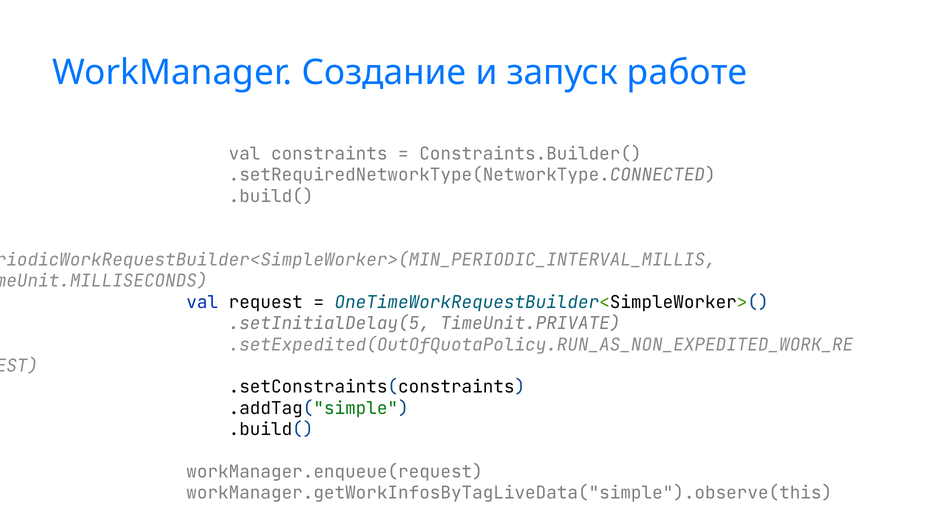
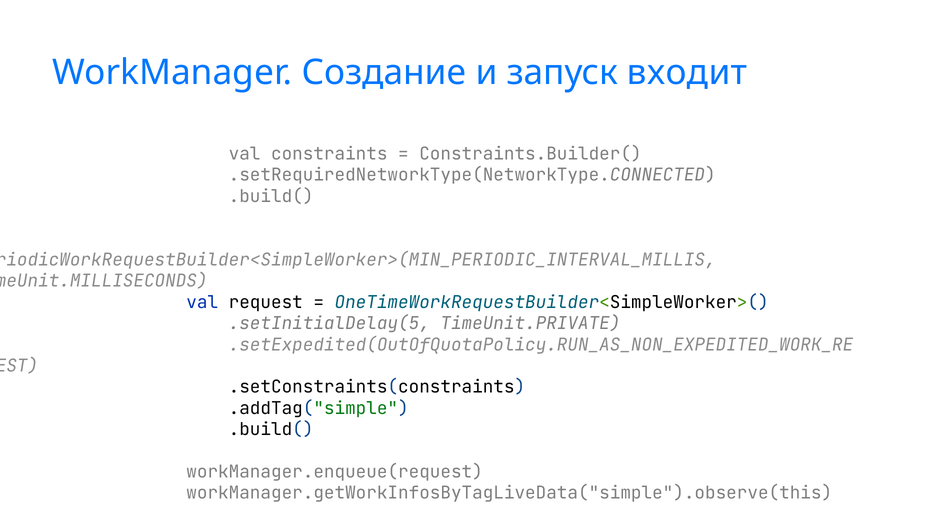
работе: работе -> входит (687, 72)
